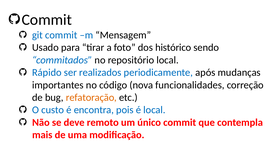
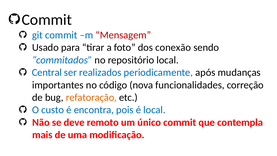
Mensagem colour: black -> red (123, 35)
histórico: histórico -> conexão (173, 47)
Rápido: Rápido -> Central (47, 72)
